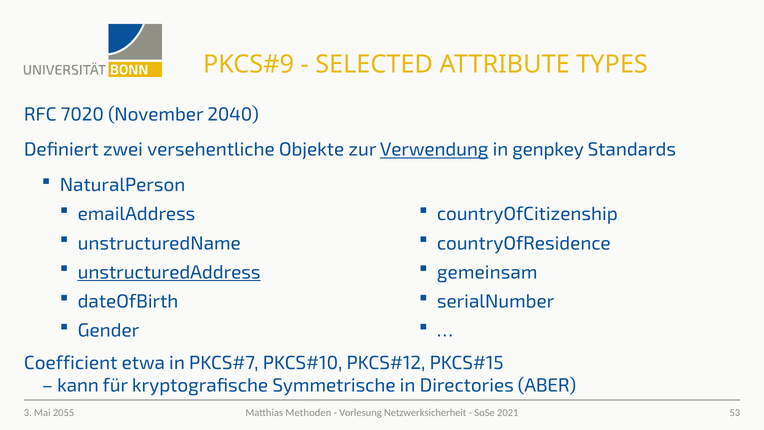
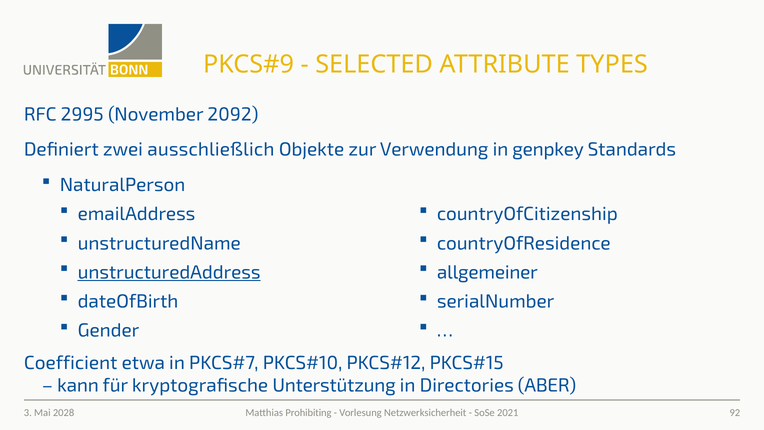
7020: 7020 -> 2995 (82, 114)
2040: 2040 -> 2092 (233, 114)
versehentliche: versehentliche -> ausschließlich (211, 150)
Verwendung underline: present -> none (434, 150)
gemeinsam: gemeinsam -> allgemeiner (487, 272)
Symmetrische: Symmetrische -> Unterstützung (334, 385)
Methoden: Methoden -> Prohibiting (308, 412)
53: 53 -> 92 (735, 412)
2055: 2055 -> 2028 (64, 413)
